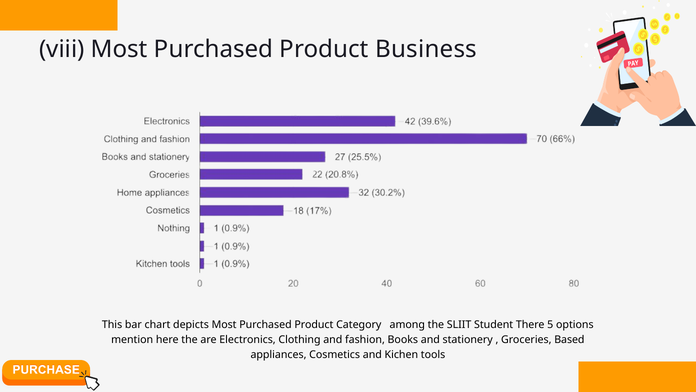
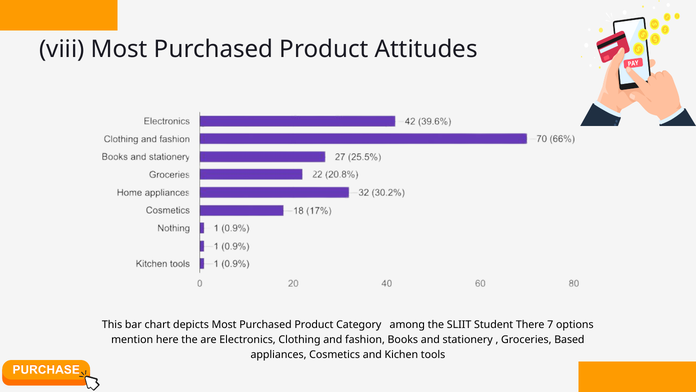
Business: Business -> Attitudes (426, 49)
5: 5 -> 7 (550, 324)
